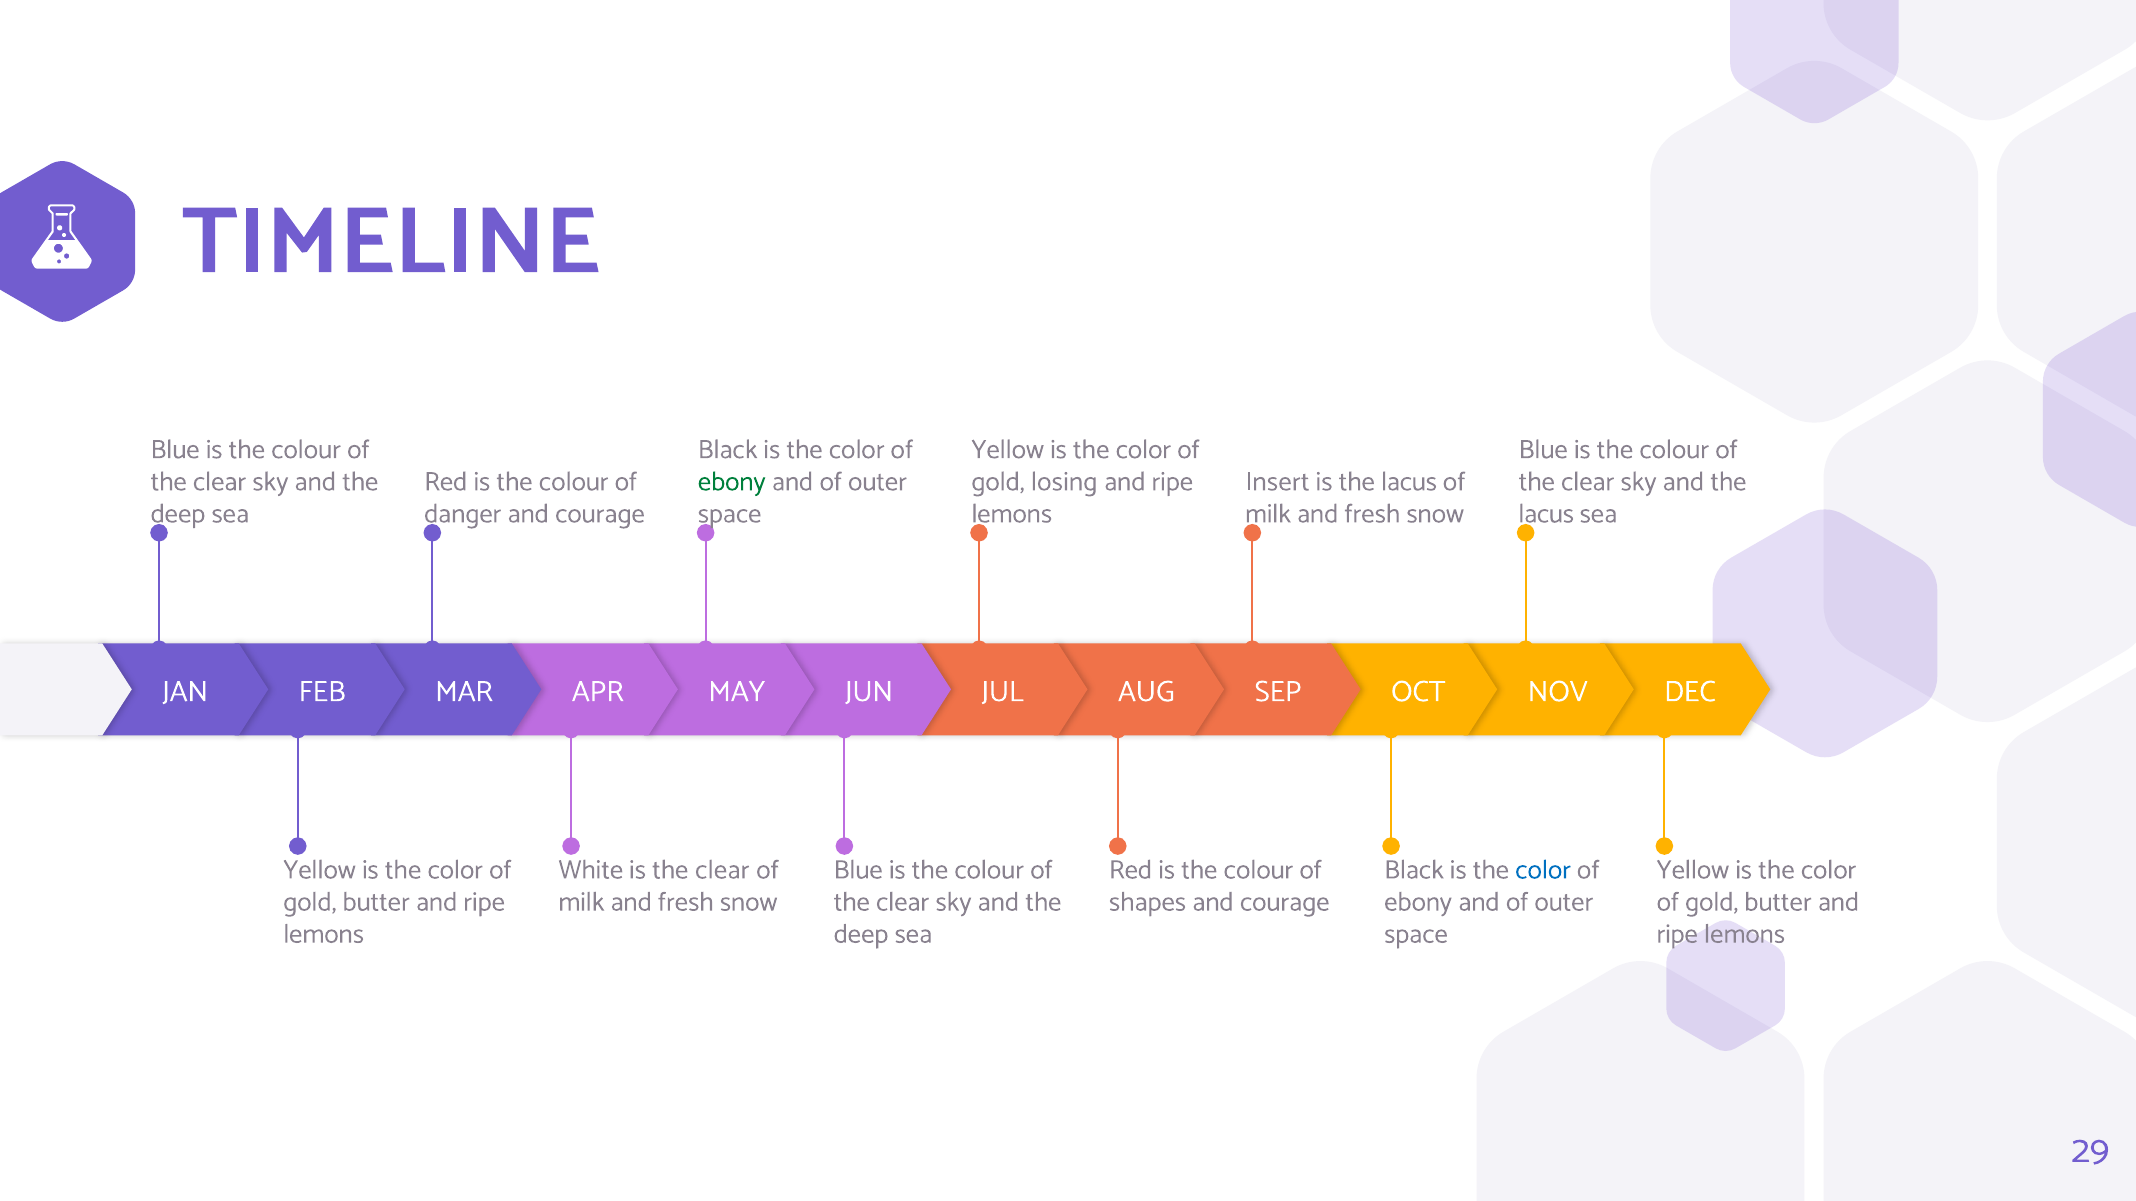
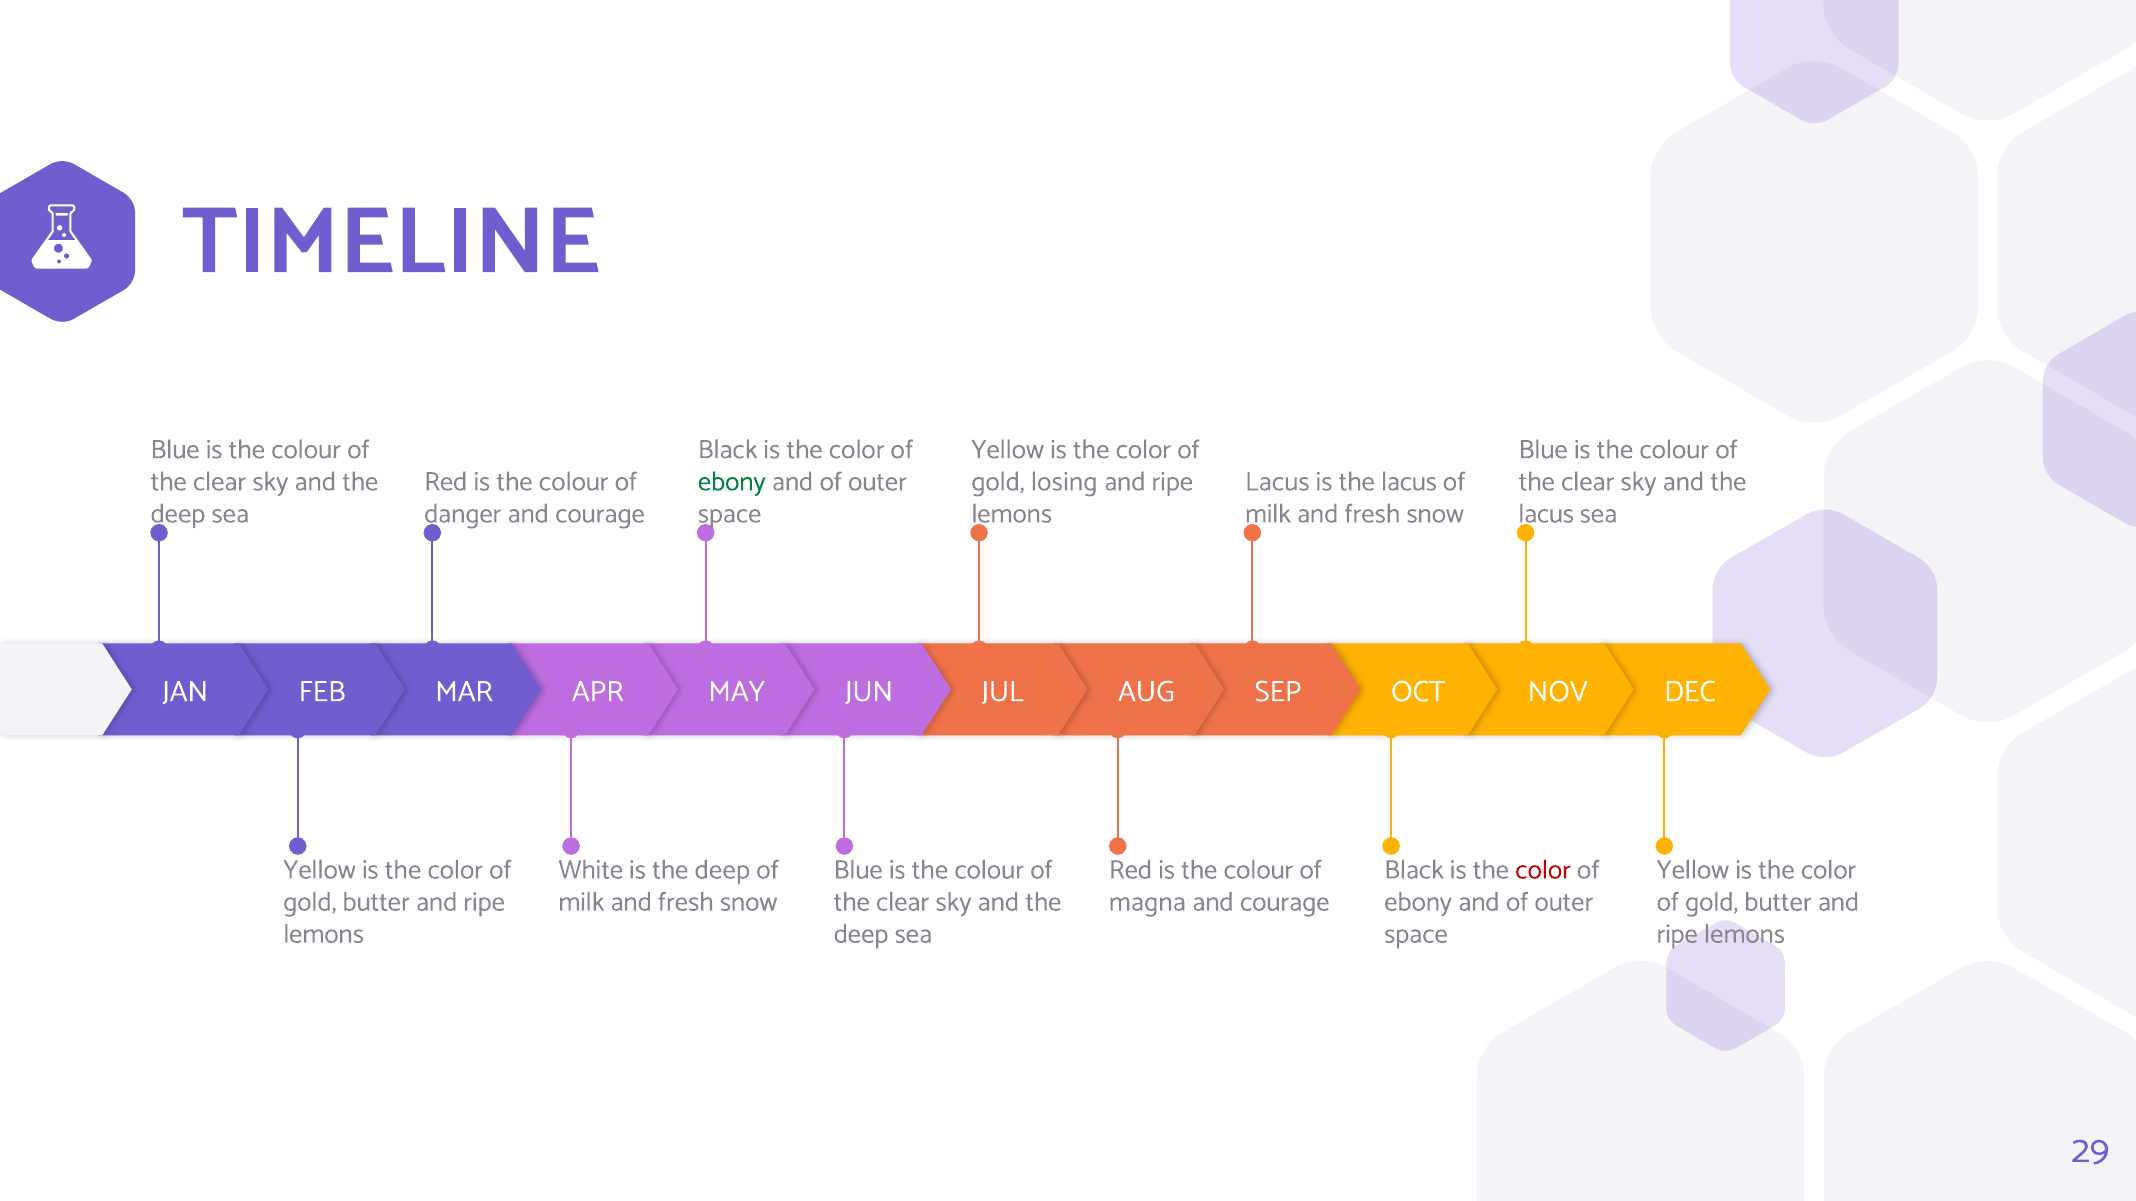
Insert: Insert -> Lacus (1277, 482)
is the clear: clear -> deep (722, 870)
color colour: blue -> red (1543, 870)
shapes: shapes -> magna (1147, 902)
